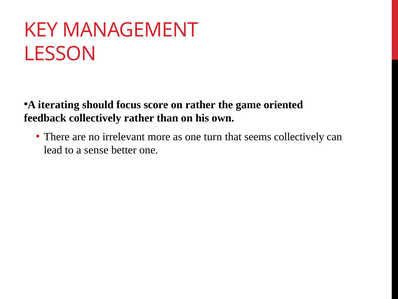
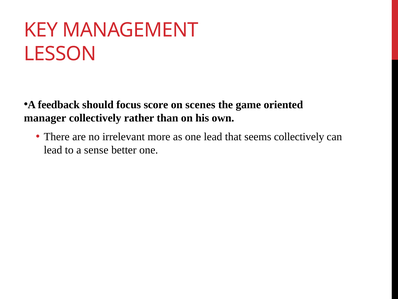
iterating: iterating -> feedback (59, 104)
on rather: rather -> scenes (200, 104)
feedback: feedback -> manager (45, 118)
one turn: turn -> lead (213, 137)
